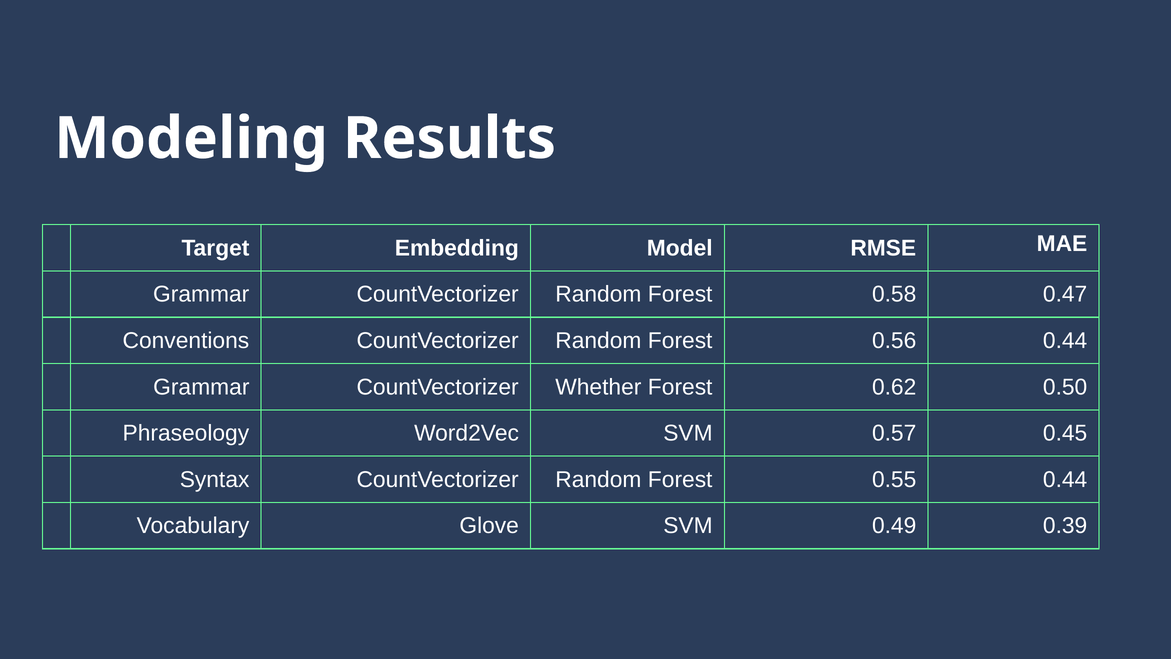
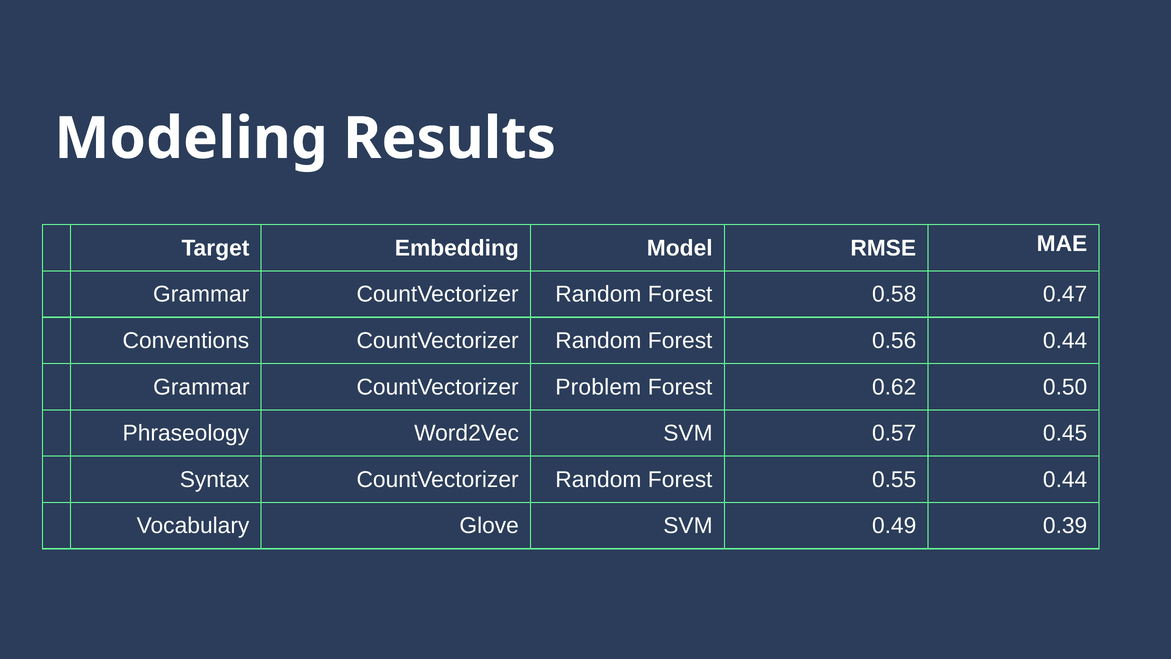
Whether: Whether -> Problem (598, 387)
